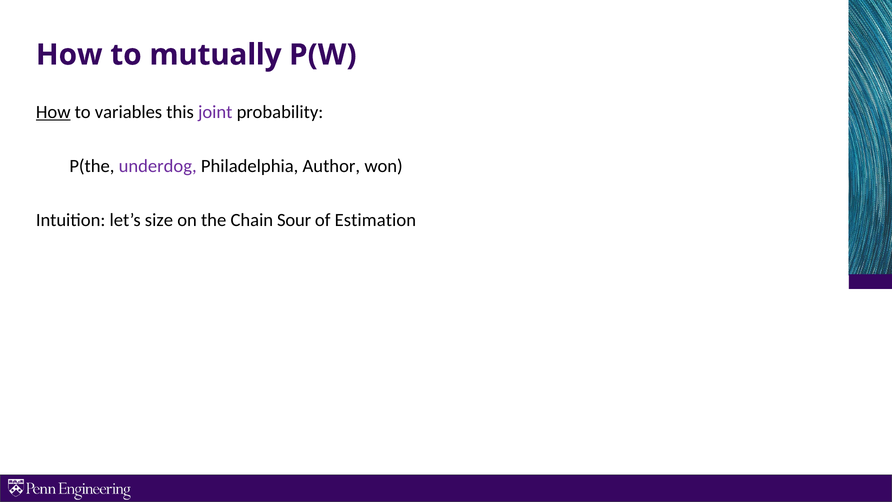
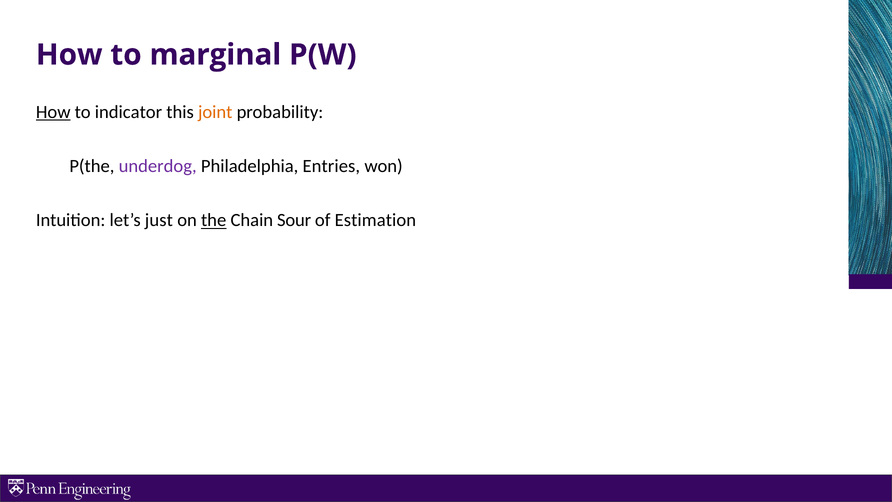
mutually: mutually -> marginal (215, 55)
variables: variables -> indicator (128, 112)
joint colour: purple -> orange (215, 112)
Author: Author -> Entries (331, 166)
size: size -> just (159, 220)
the underline: none -> present (214, 220)
